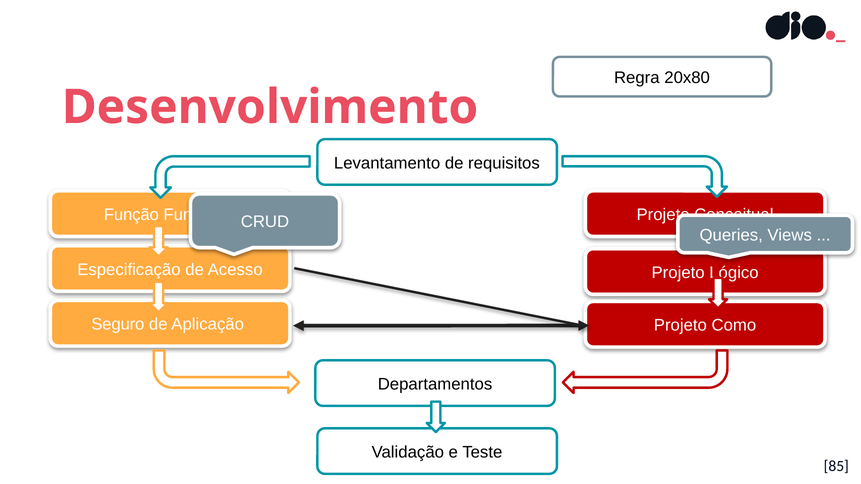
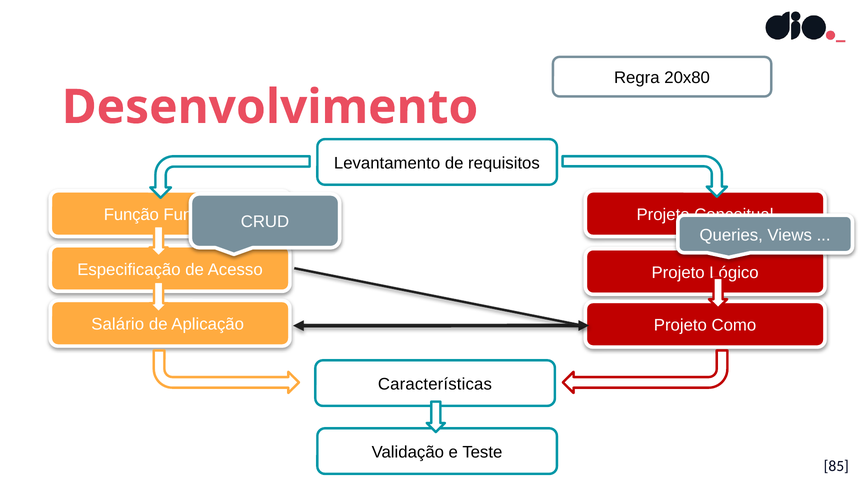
Seguro: Seguro -> Salário (118, 325)
Departamentos: Departamentos -> Características (435, 385)
